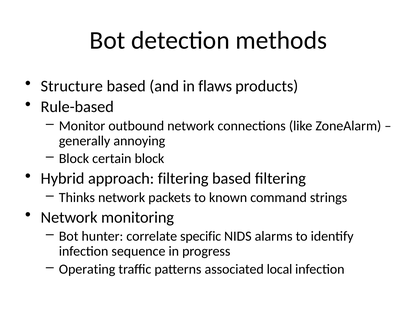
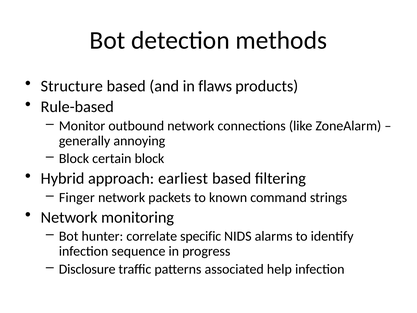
approach filtering: filtering -> earliest (183, 178)
Thinks: Thinks -> Finger (77, 197)
Operating: Operating -> Disclosure (87, 269)
local: local -> help (279, 269)
